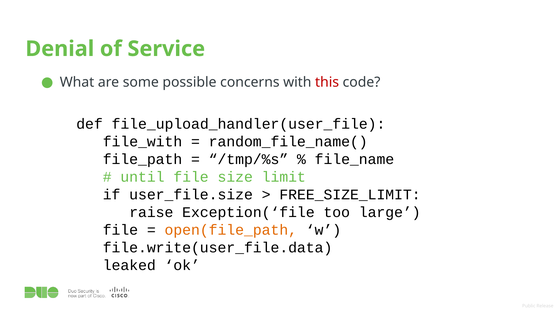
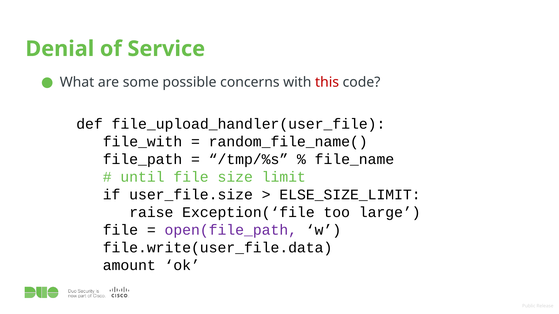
FREE_SIZE_LIMIT: FREE_SIZE_LIMIT -> ELSE_SIZE_LIMIT (350, 195)
open(file_path colour: orange -> purple (231, 230)
leaked: leaked -> amount (129, 266)
